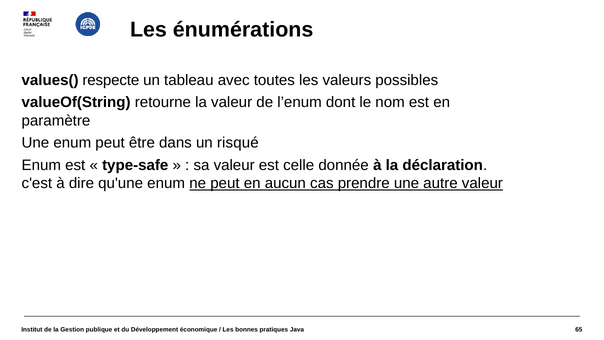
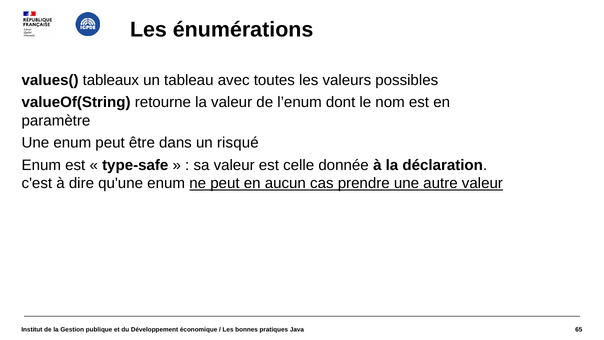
respecte: respecte -> tableaux (111, 80)
